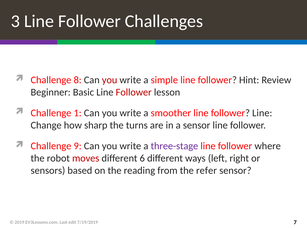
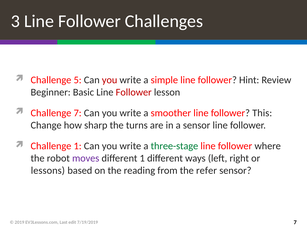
8: 8 -> 5 (78, 80)
Challenge 1: 1 -> 7 (78, 113)
follower Line: Line -> This (262, 113)
Challenge 9: 9 -> 1 (78, 146)
three-stage colour: purple -> green (174, 146)
moves colour: red -> purple (86, 158)
different 6: 6 -> 1 (142, 158)
sensors: sensors -> lessons (48, 171)
